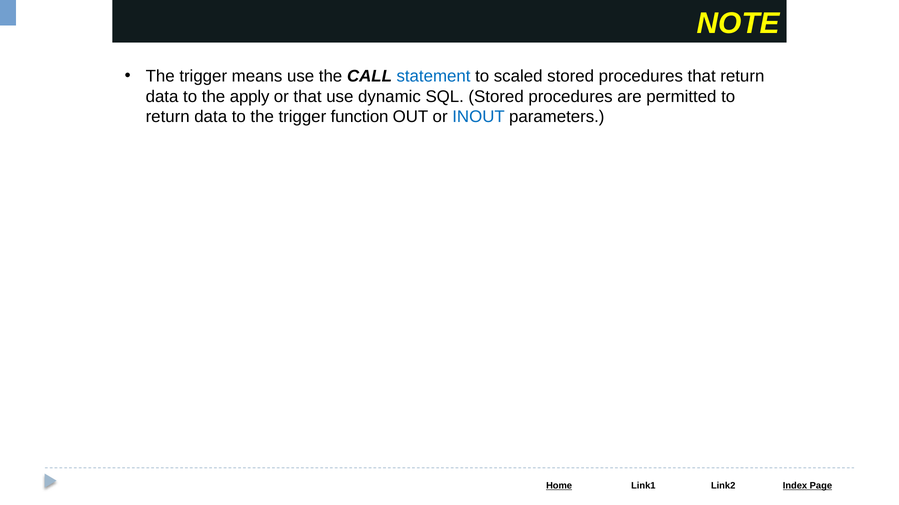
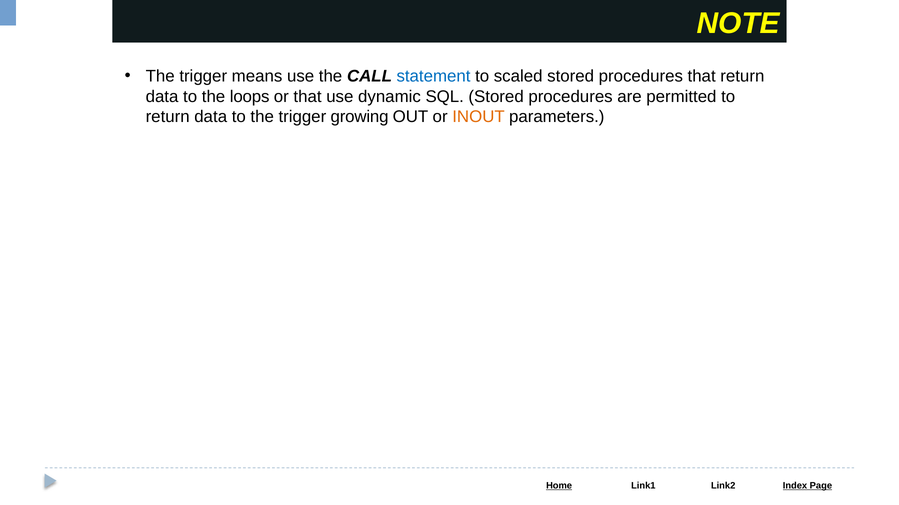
apply: apply -> loops (250, 97)
function: function -> growing (360, 117)
INOUT colour: blue -> orange (479, 117)
